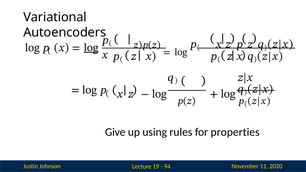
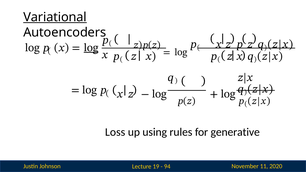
Variational underline: none -> present (55, 17)
Give: Give -> Loss (115, 132)
properties: properties -> generative (235, 132)
